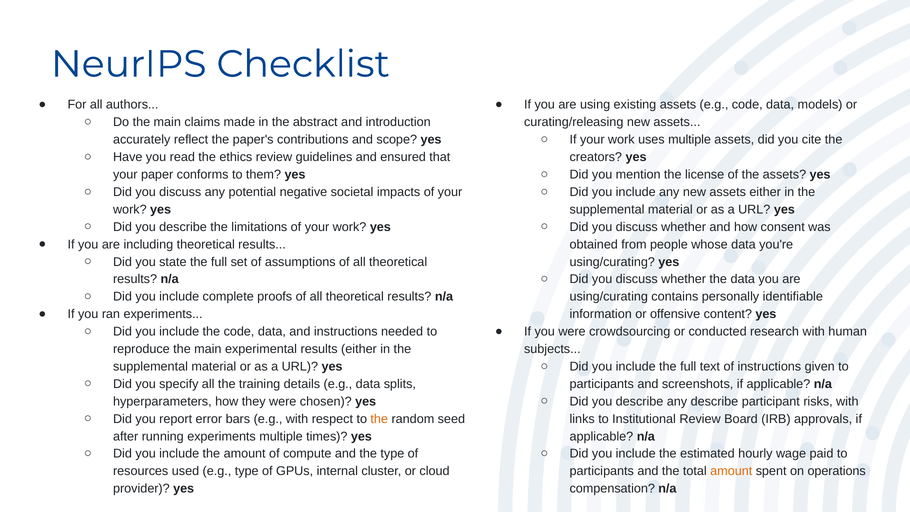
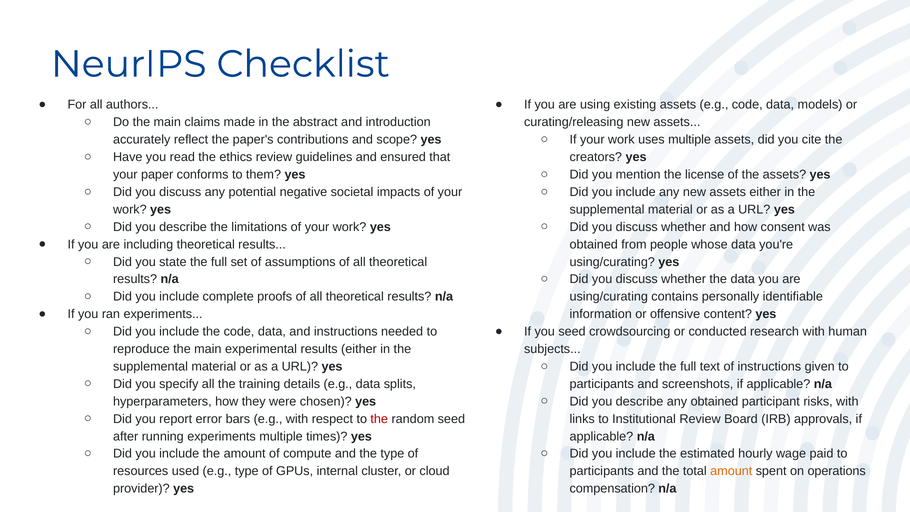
you were: were -> seed (572, 332)
any describe: describe -> obtained (715, 401)
the colour: orange -> red (379, 419)
